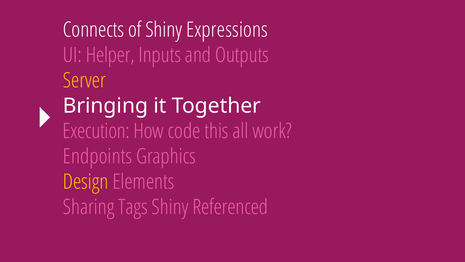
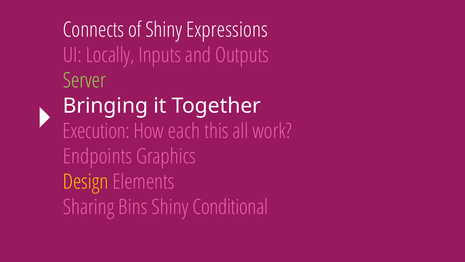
Helper: Helper -> Locally (110, 55)
Server colour: yellow -> light green (84, 80)
code: code -> each (184, 131)
Tags: Tags -> Bins (133, 207)
Referenced: Referenced -> Conditional (230, 207)
